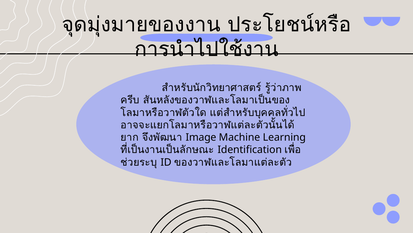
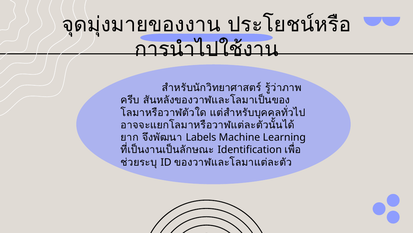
Image: Image -> Labels (201, 137)
